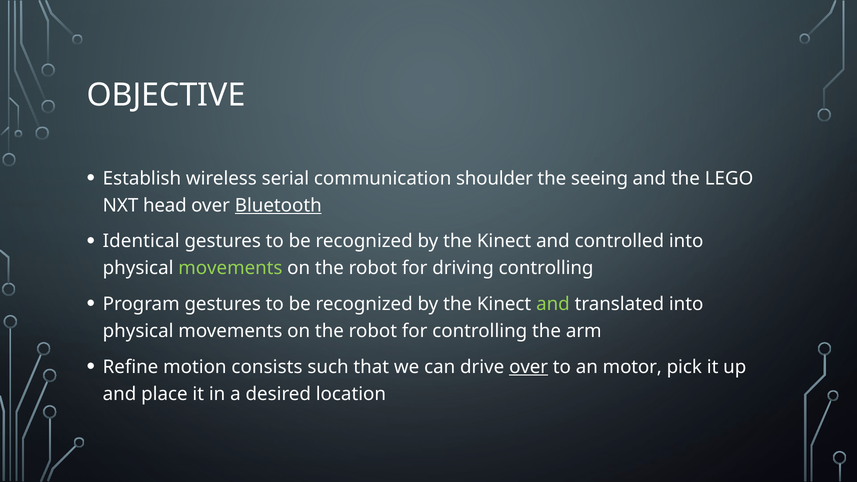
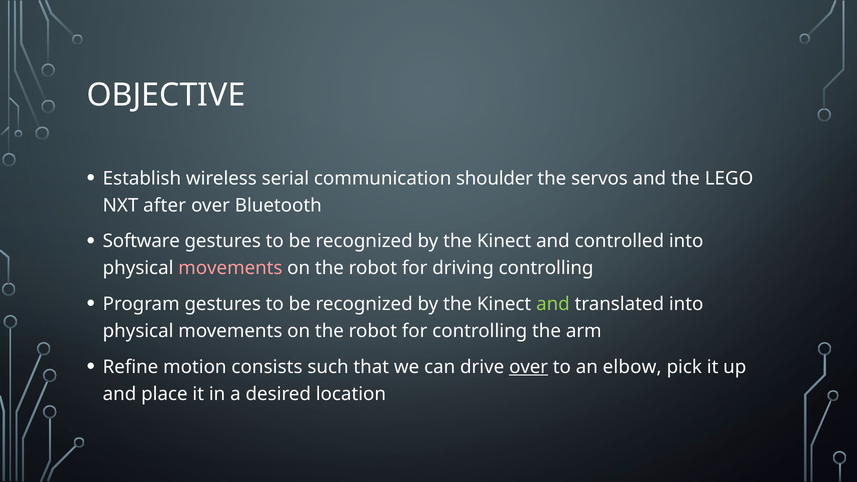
seeing: seeing -> servos (600, 178)
head: head -> after (165, 205)
Bluetooth underline: present -> none (278, 205)
Identical: Identical -> Software (141, 241)
movements colour: light green -> pink (230, 268)
motor: motor -> elbow (632, 367)
